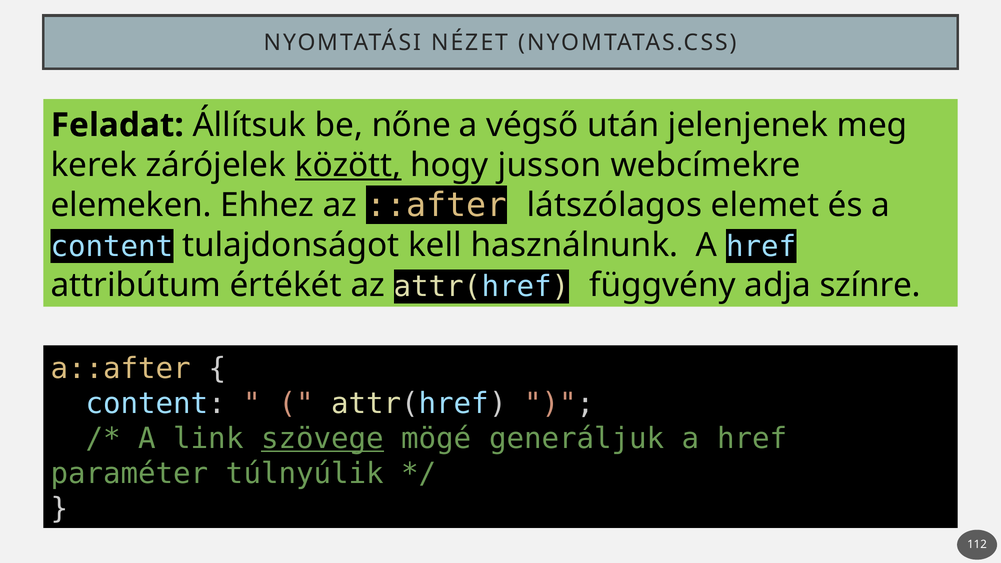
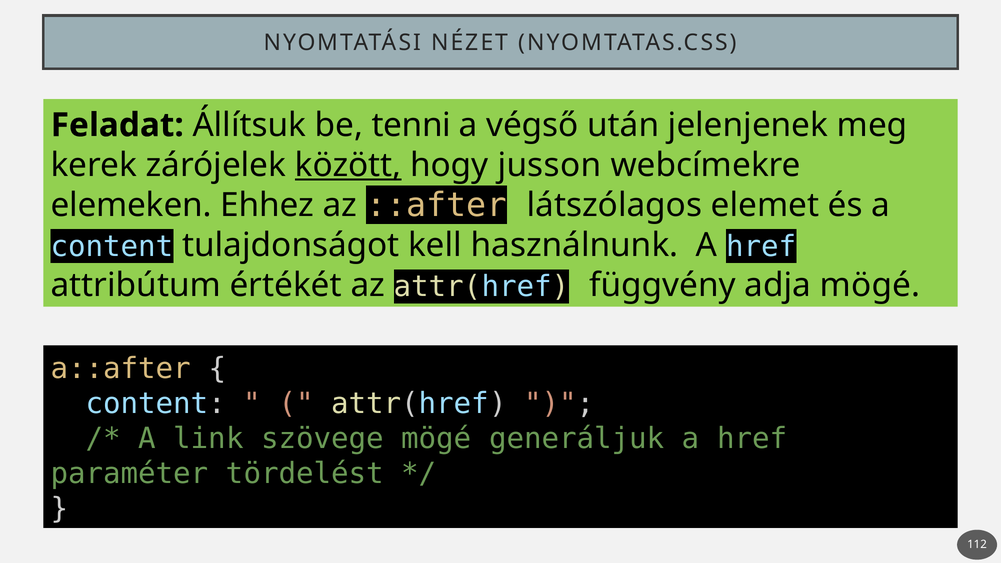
nőne: nőne -> tenni (411, 125)
adja színre: színre -> mögé (870, 285)
szövege underline: present -> none (322, 439)
túlnyúlik: túlnyúlik -> tördelést (305, 474)
